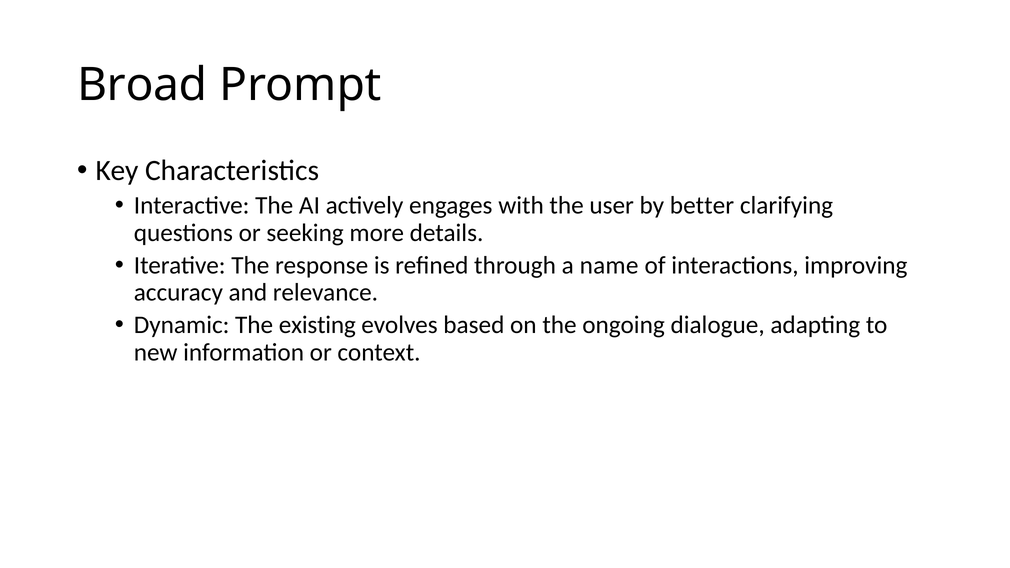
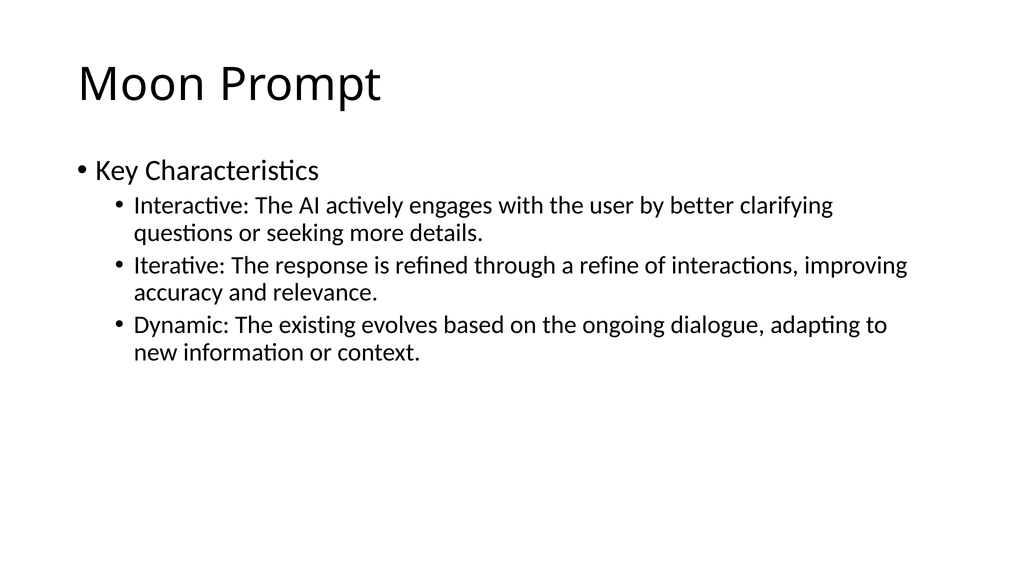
Broad: Broad -> Moon (142, 85)
name: name -> refine (609, 265)
